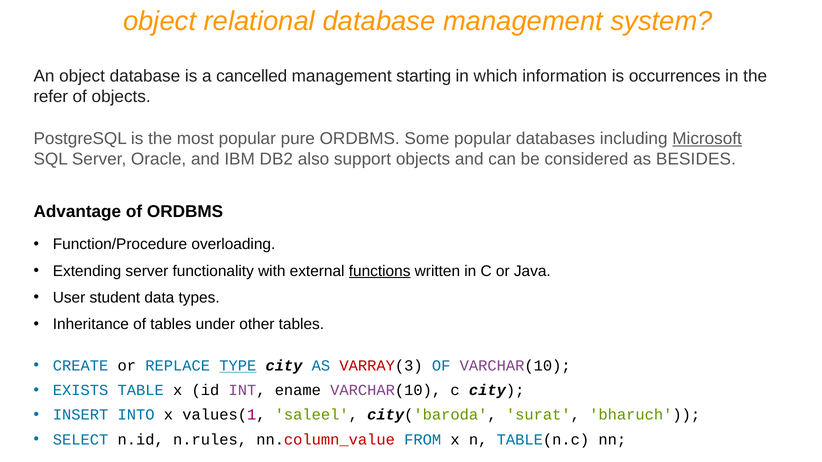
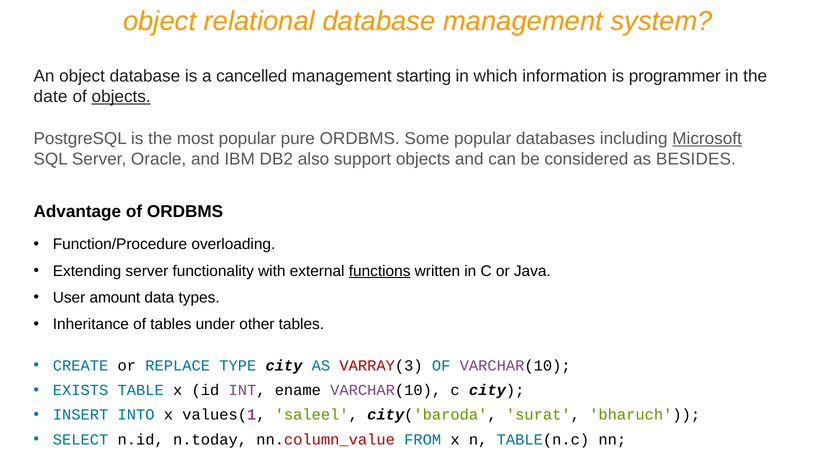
occurrences: occurrences -> programmer (675, 76)
refer: refer -> date (51, 97)
objects underline: none -> present (121, 97)
student: student -> amount (115, 298)
TYPE underline: present -> none (238, 366)
n.rules: n.rules -> n.today (210, 440)
